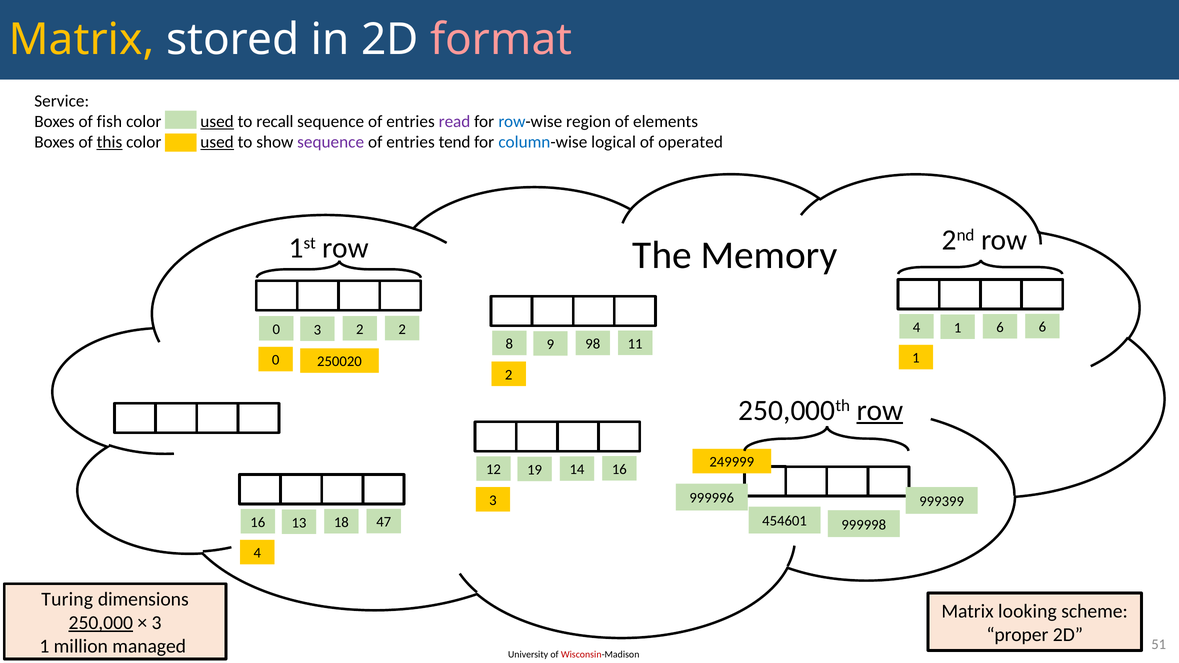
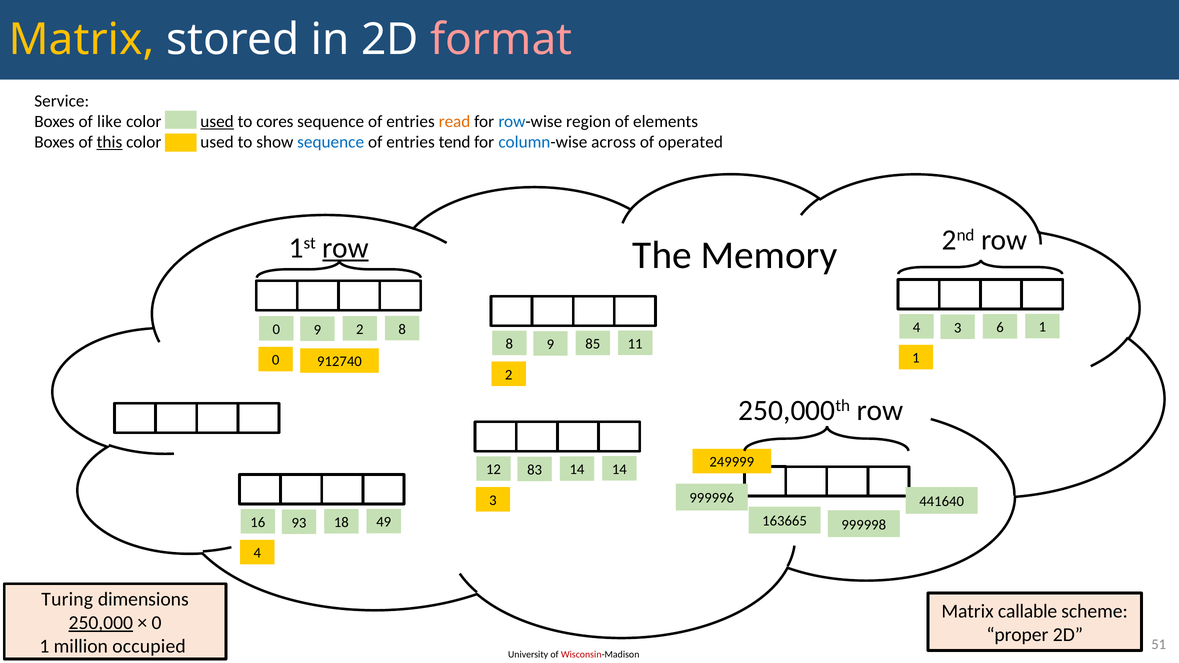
fish: fish -> like (109, 122)
recall: recall -> cores (275, 122)
read colour: purple -> orange (455, 122)
used underline: present -> none (217, 142)
sequence colour: purple -> blue (331, 142)
logical: logical -> across (613, 142)
row underline: none -> present (345, 248)
4 1: 1 -> 3 (958, 328)
6 6: 6 -> 1 (1042, 327)
0 3: 3 -> 9 (317, 330)
2 2: 2 -> 8 (402, 329)
98: 98 -> 85 (593, 344)
250020: 250020 -> 912740 (339, 362)
row underline: present -> none (880, 410)
19: 19 -> 83 (535, 470)
14 16: 16 -> 14 (619, 469)
999399: 999399 -> 441640 (942, 502)
454601: 454601 -> 163665 (785, 521)
13: 13 -> 93 (299, 523)
47: 47 -> 49 (384, 522)
looking: looking -> callable (1028, 612)
3: 3 -> 0 (157, 623)
managed: managed -> occupied (149, 646)
